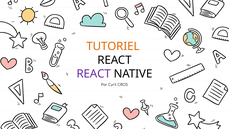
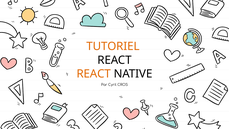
REACT colour: purple -> orange (94, 74)
